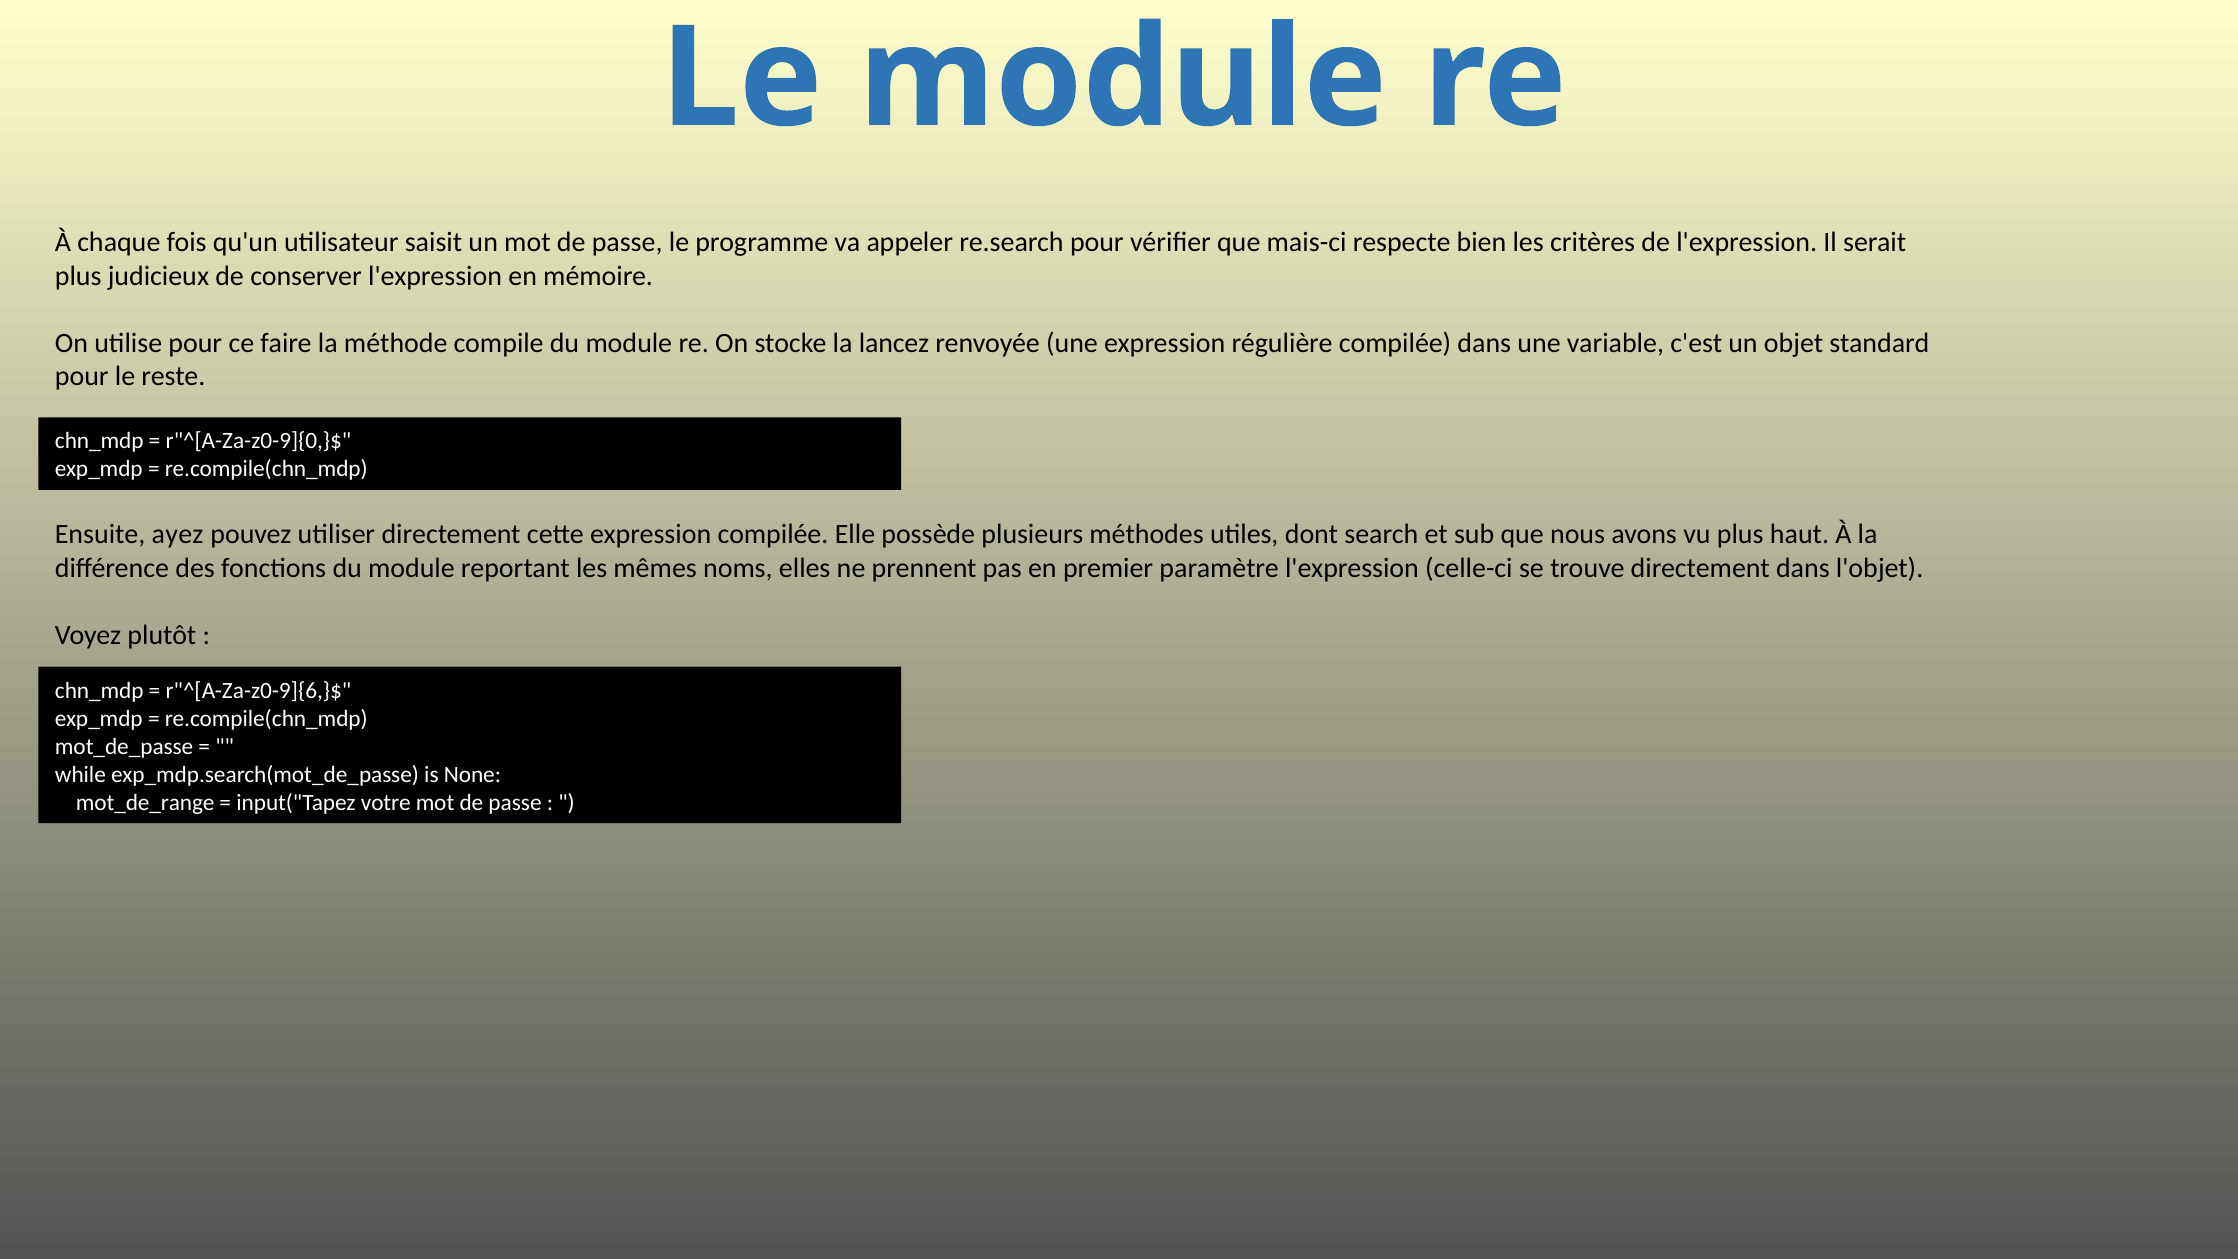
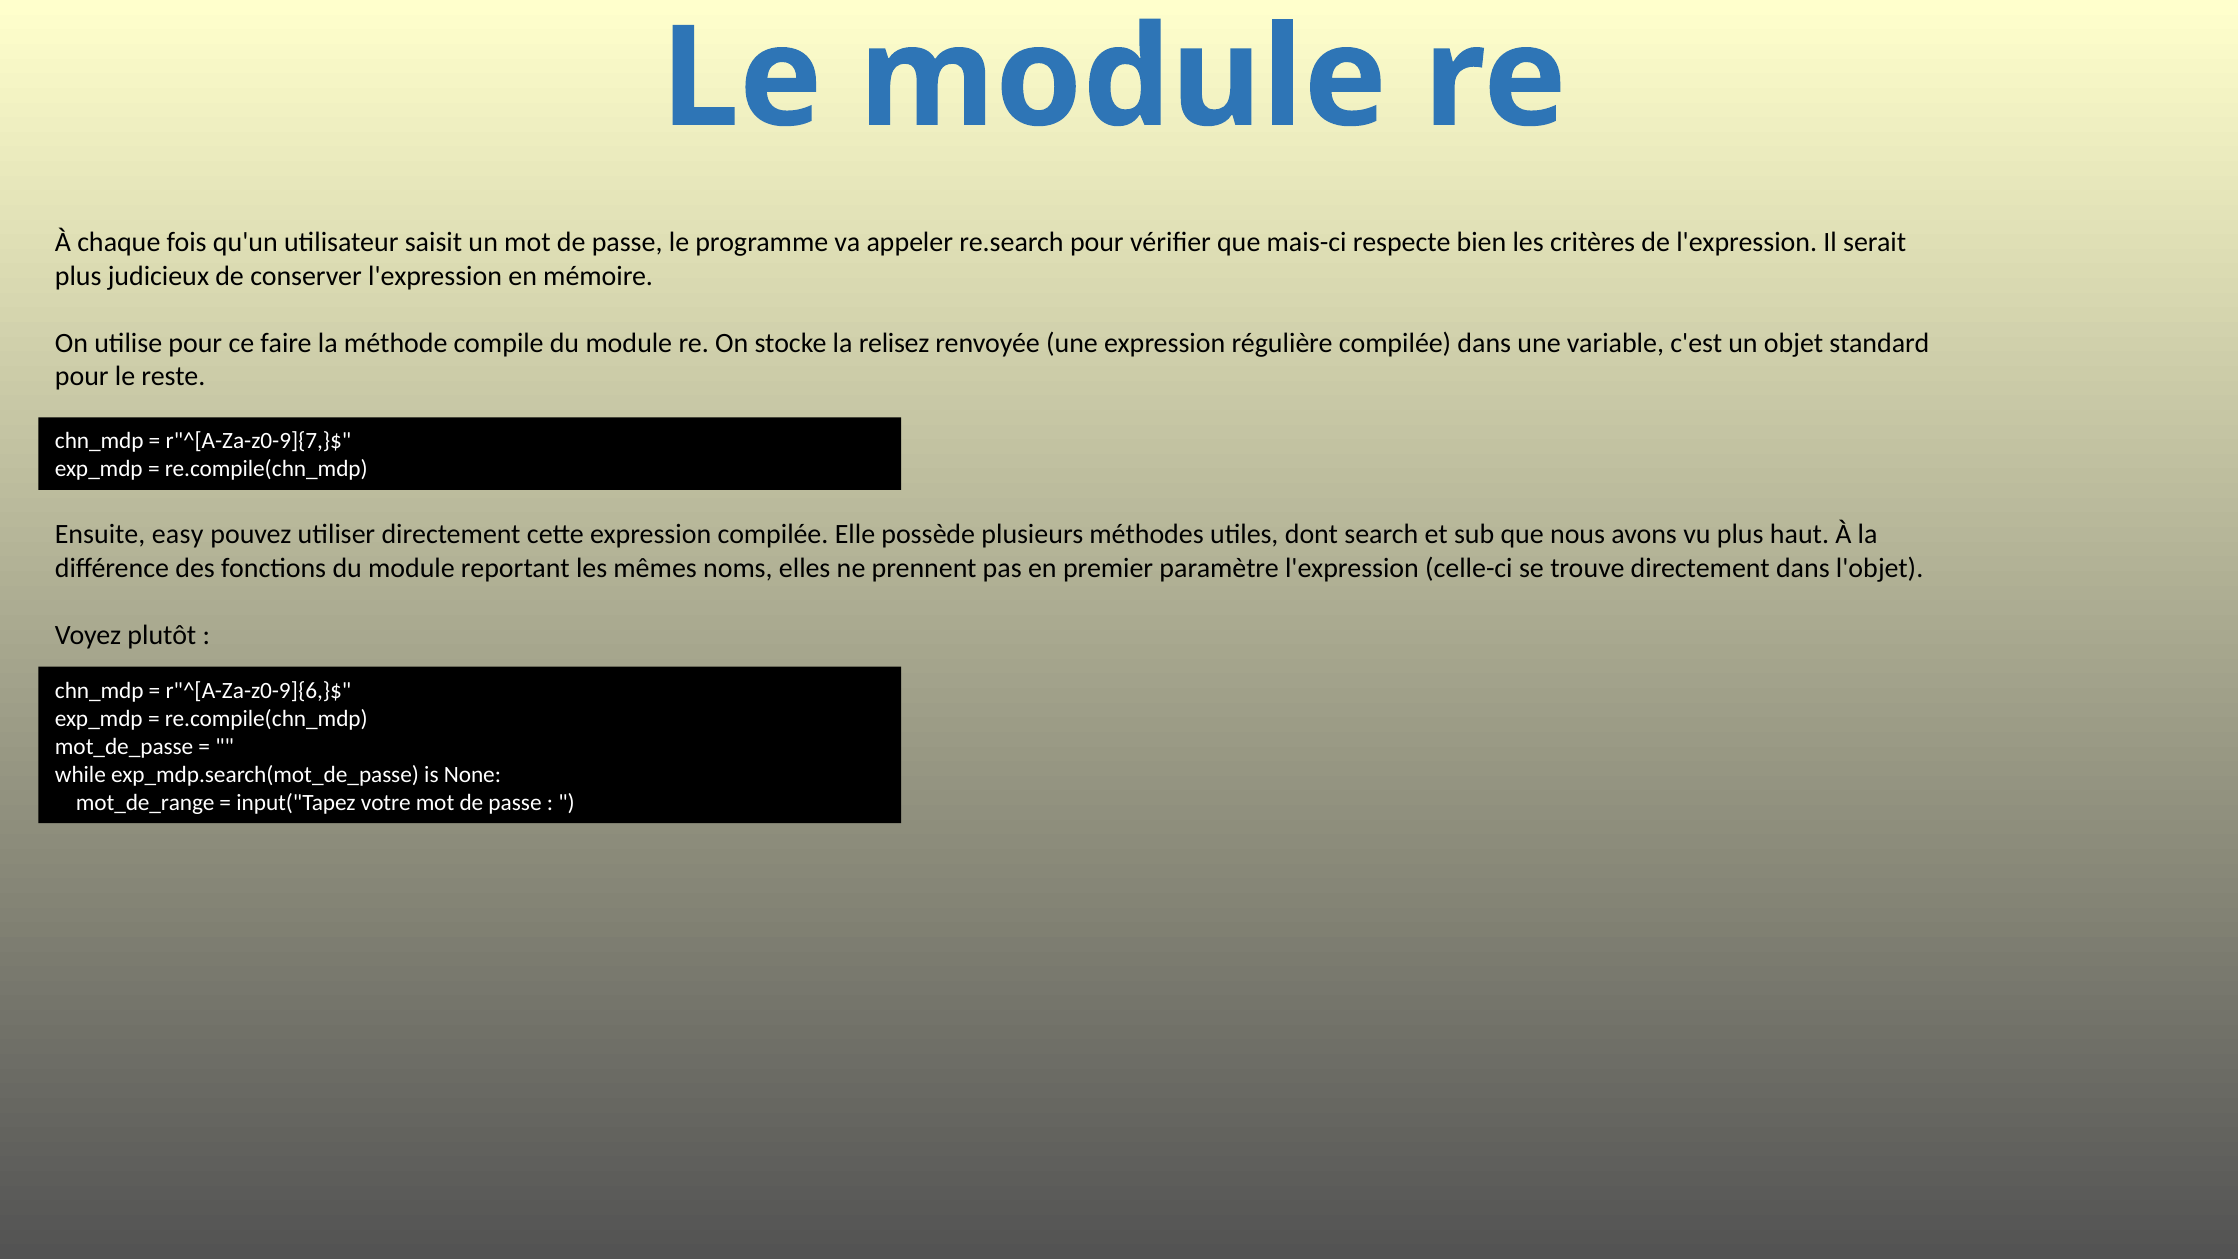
lancez: lancez -> relisez (894, 343)
r"^[A-Za-z0-9]{0,}$: r"^[A-Za-z0-9]{0,}$ -> r"^[A-Za-z0-9]{7,}$ (258, 441)
ayez: ayez -> easy (178, 534)
